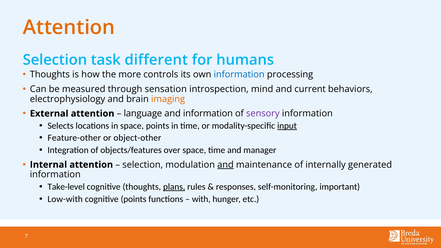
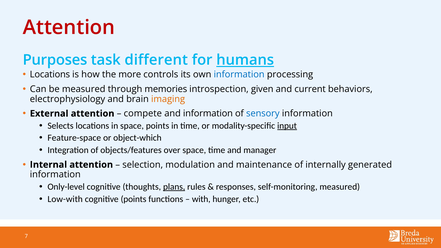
Attention colour: orange -> red (69, 27)
Selection: Selection -> Purposes (55, 60)
humans underline: none -> present (245, 60)
Thoughts: Thoughts -> Locations (50, 75)
sensation: sensation -> memories (166, 89)
mind: mind -> given (262, 89)
language: language -> compete (143, 114)
sensory colour: purple -> blue (263, 114)
Feature-other: Feature-other -> Feature-space (74, 138)
object-other: object-other -> object-which (137, 138)
and underline: present -> none (225, 165)
Take-level: Take-level -> Only-level (66, 187)
self-monitoring important: important -> measured (340, 187)
